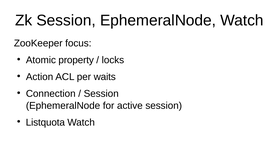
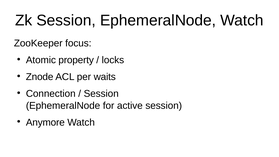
Action: Action -> Znode (40, 77)
Listquota: Listquota -> Anymore (45, 122)
